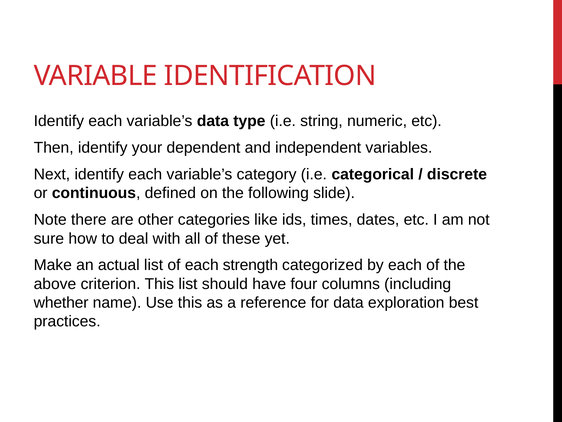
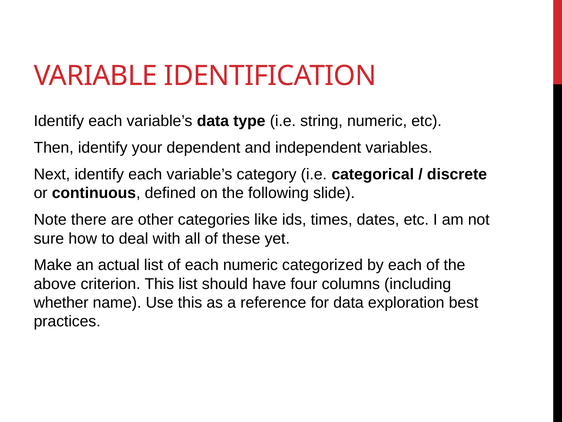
each strength: strength -> numeric (250, 265)
